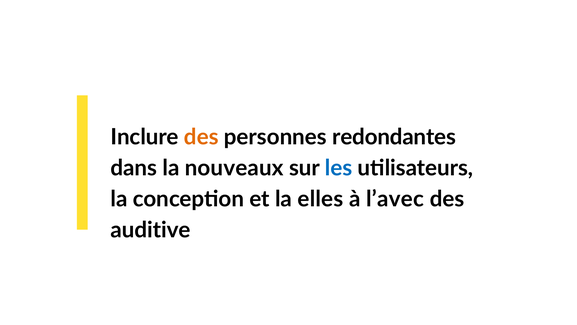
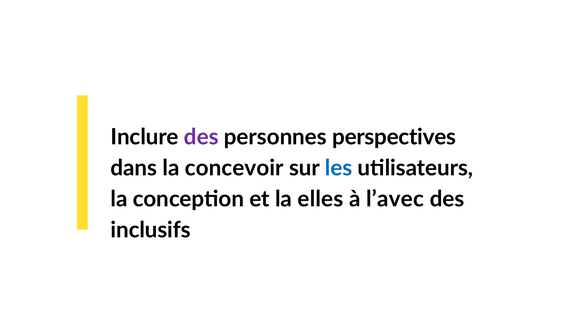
des colour: orange -> purple (201, 137)
redondantes: redondantes -> perspectives (394, 137)
nouveaux: nouveaux -> concevoir (234, 168)
auditive: auditive -> inclusifs (151, 230)
